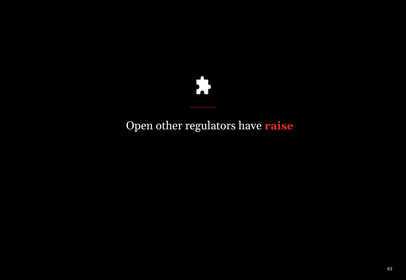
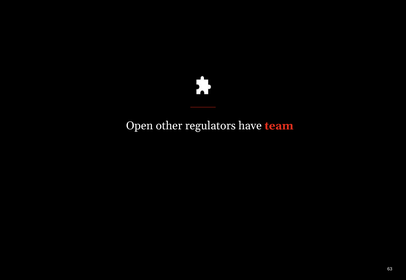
raise: raise -> team (279, 126)
